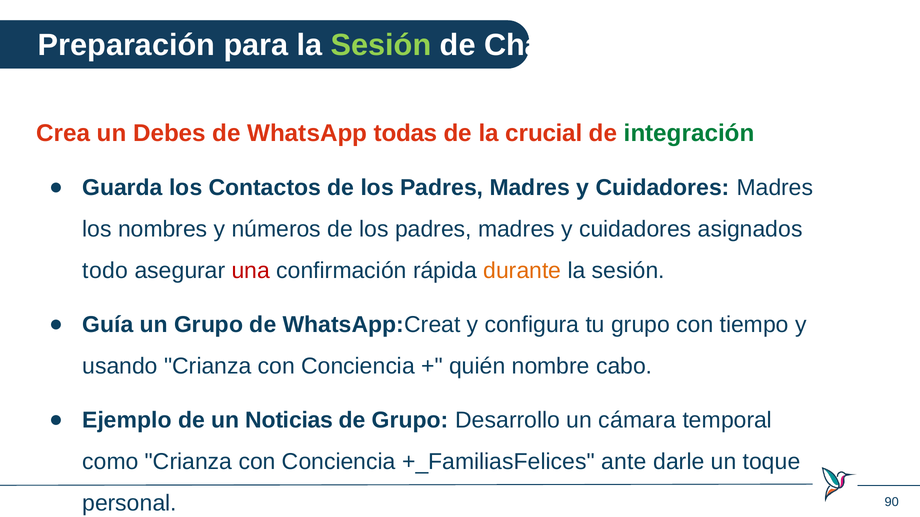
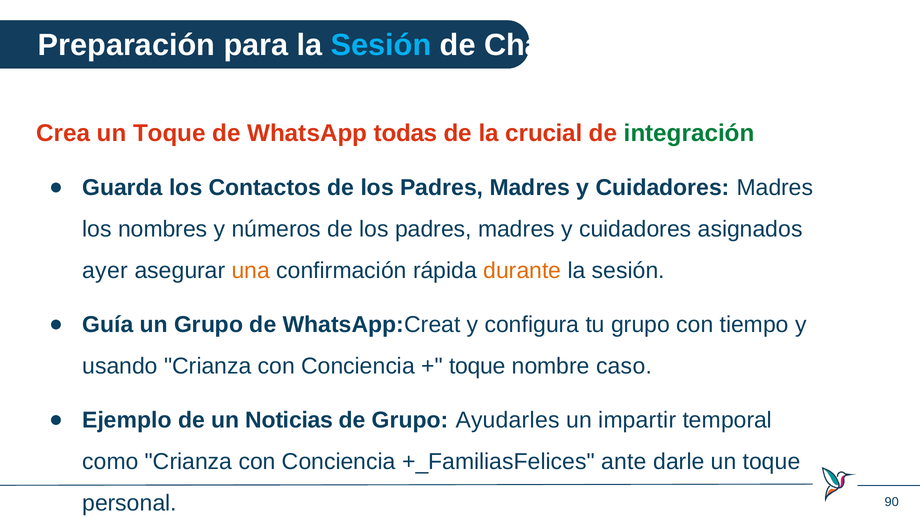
Sesión colour: light green -> light blue (381, 45)
Crea un Debes: Debes -> Toque (169, 133)
todo: todo -> ayer (105, 271)
una colour: red -> orange (251, 271)
quién: quién -> toque (477, 366)
cabo: cabo -> caso (624, 366)
Desarrollo: Desarrollo -> Ayudarles (508, 421)
cámara: cámara -> impartir (637, 421)
